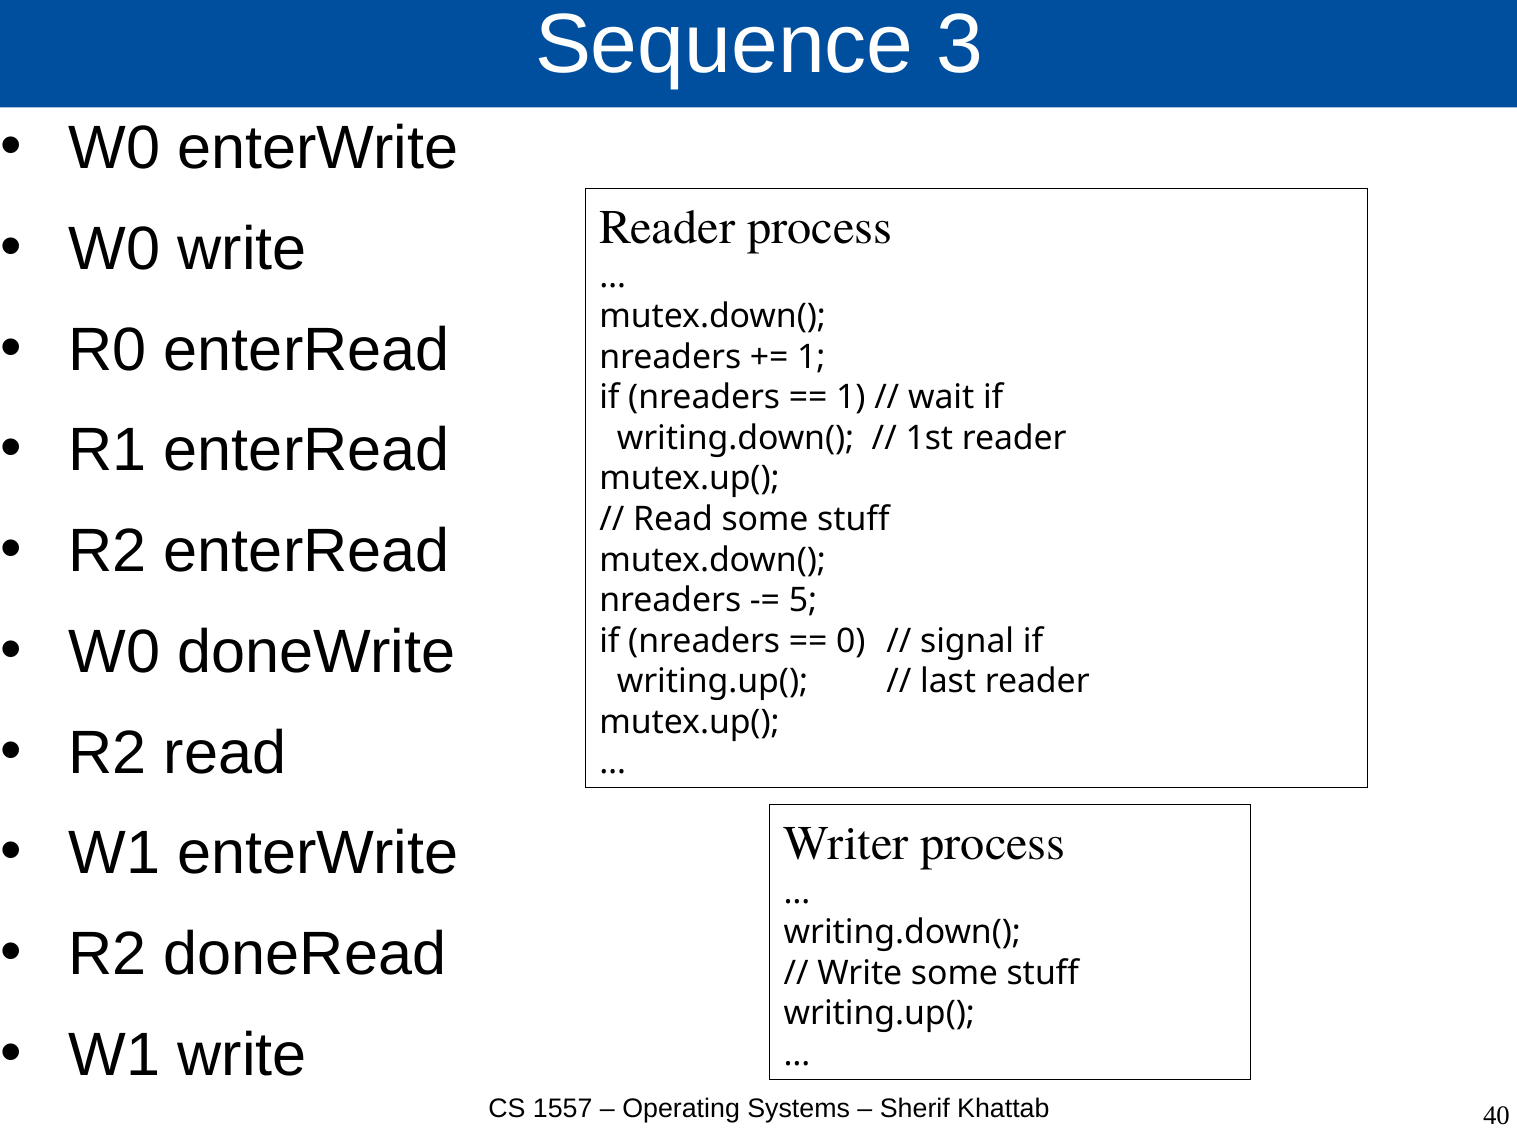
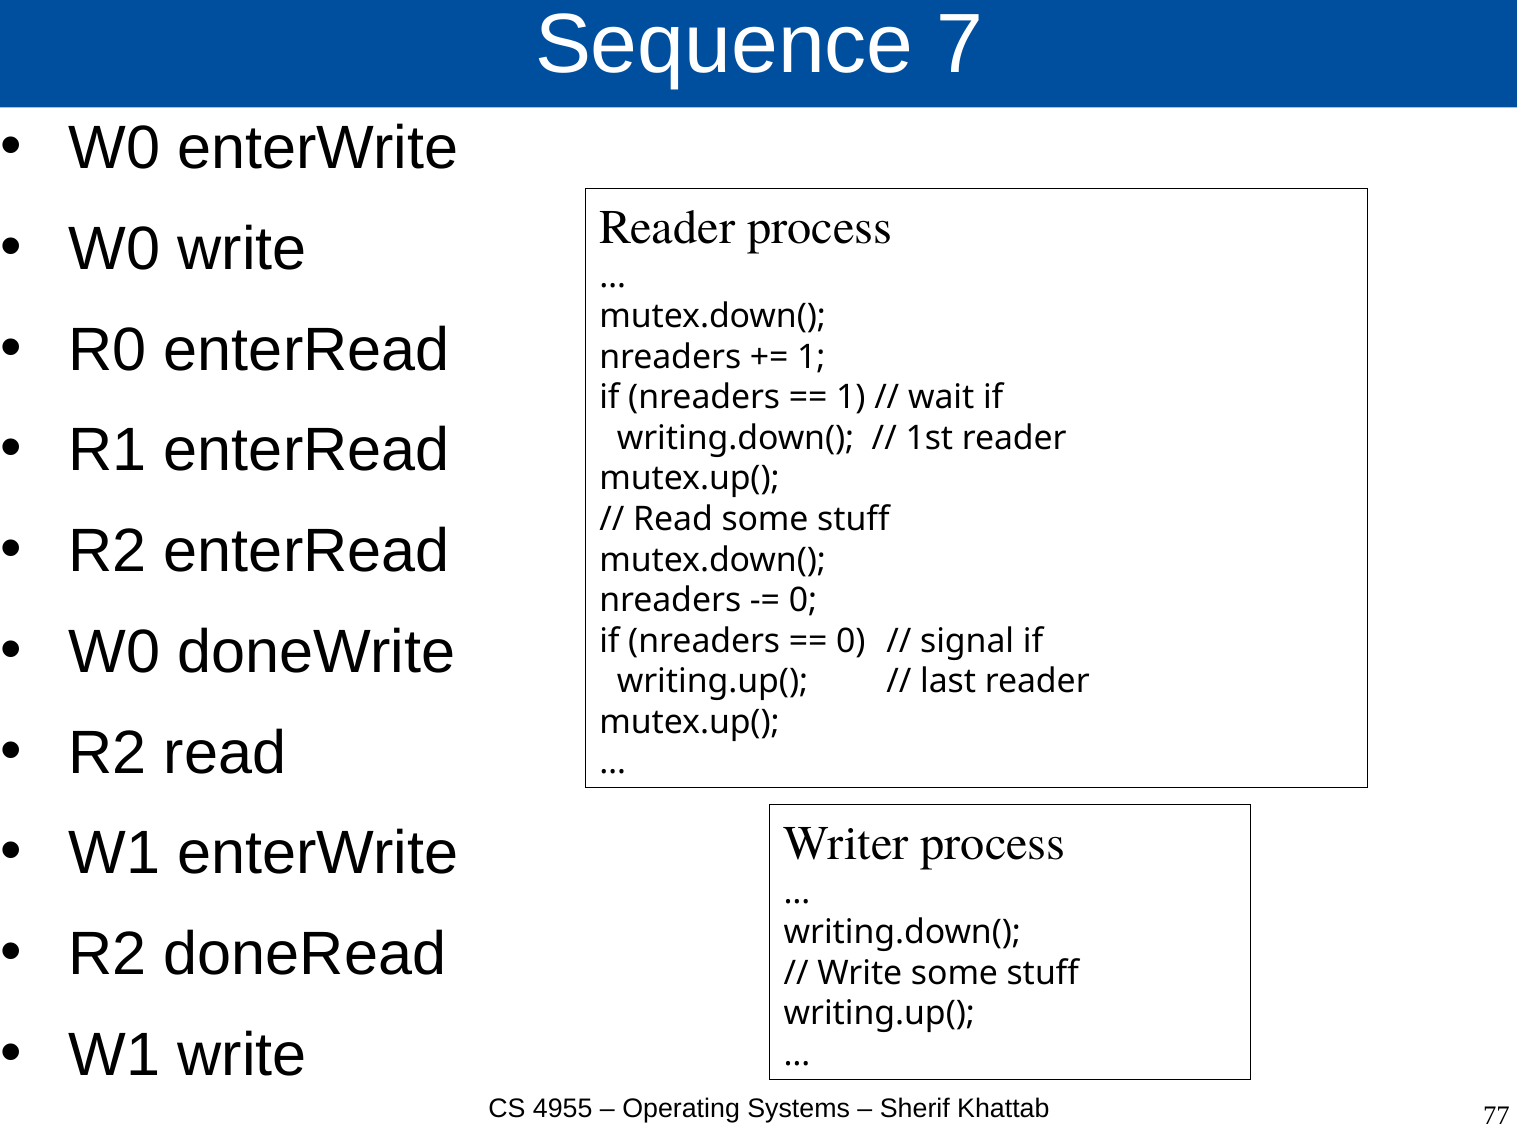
3: 3 -> 7 (960, 45)
5: 5 -> 0 (803, 600)
1557: 1557 -> 4955 (563, 1108)
40: 40 -> 77 (1496, 1116)
